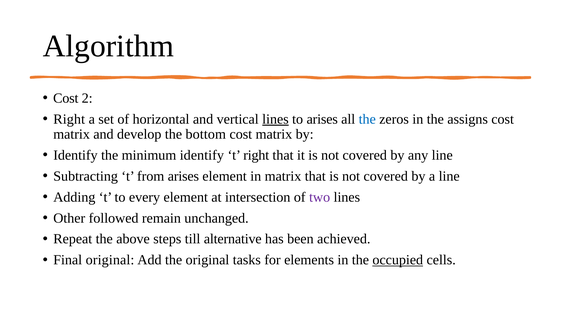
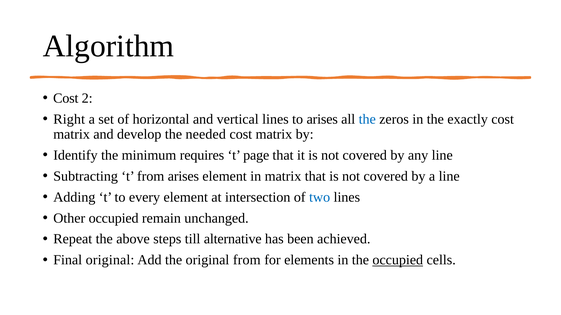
lines underline: present -> none (275, 119)
assigns: assigns -> exactly (468, 119)
bottom: bottom -> needed (206, 134)
minimum identify: identify -> requires (202, 155)
t right: right -> page (256, 155)
two colour: purple -> blue (320, 197)
Other followed: followed -> occupied (114, 218)
original tasks: tasks -> from (247, 260)
